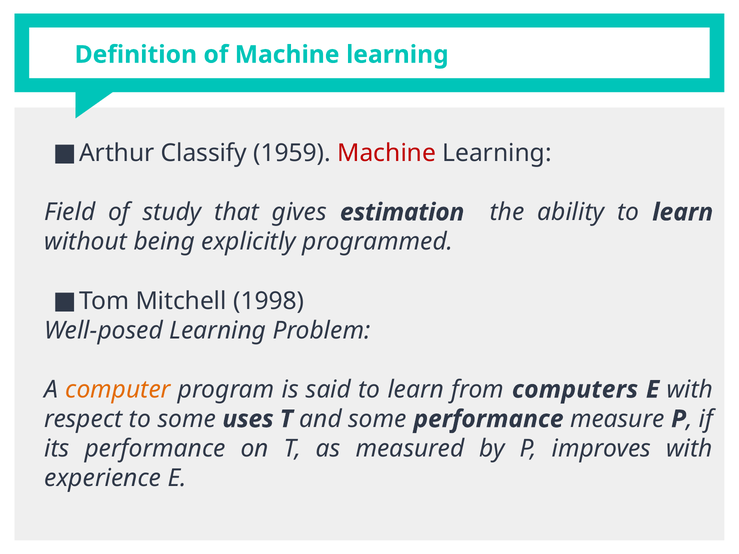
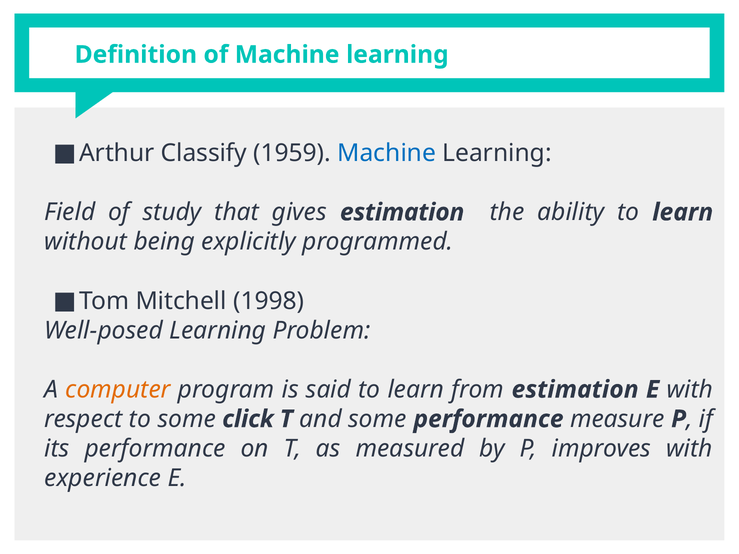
Machine colour: red -> blue (387, 153)
from computers: computers -> estimation (575, 390)
uses: uses -> click (248, 419)
